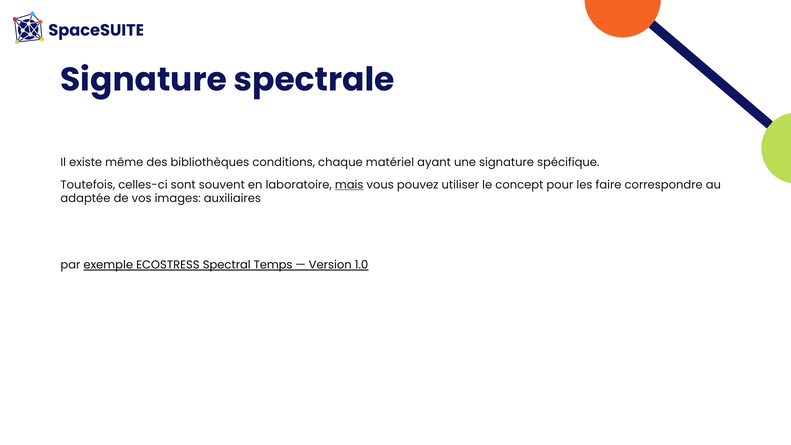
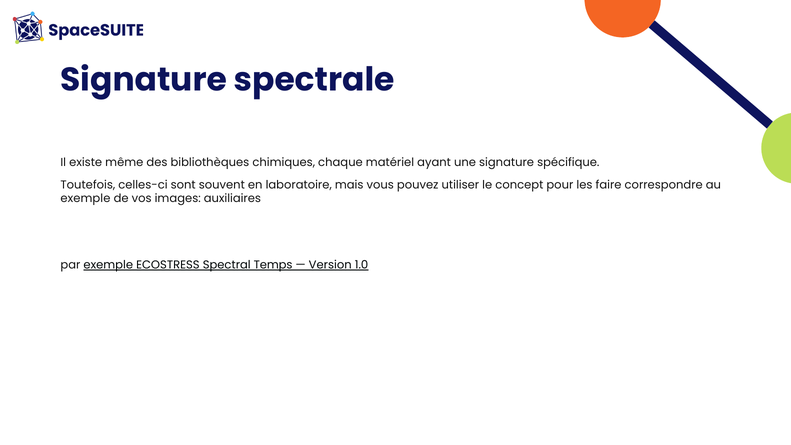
conditions: conditions -> chimiques (284, 163)
mais underline: present -> none (349, 185)
adaptée: adaptée -> exemple (85, 199)
